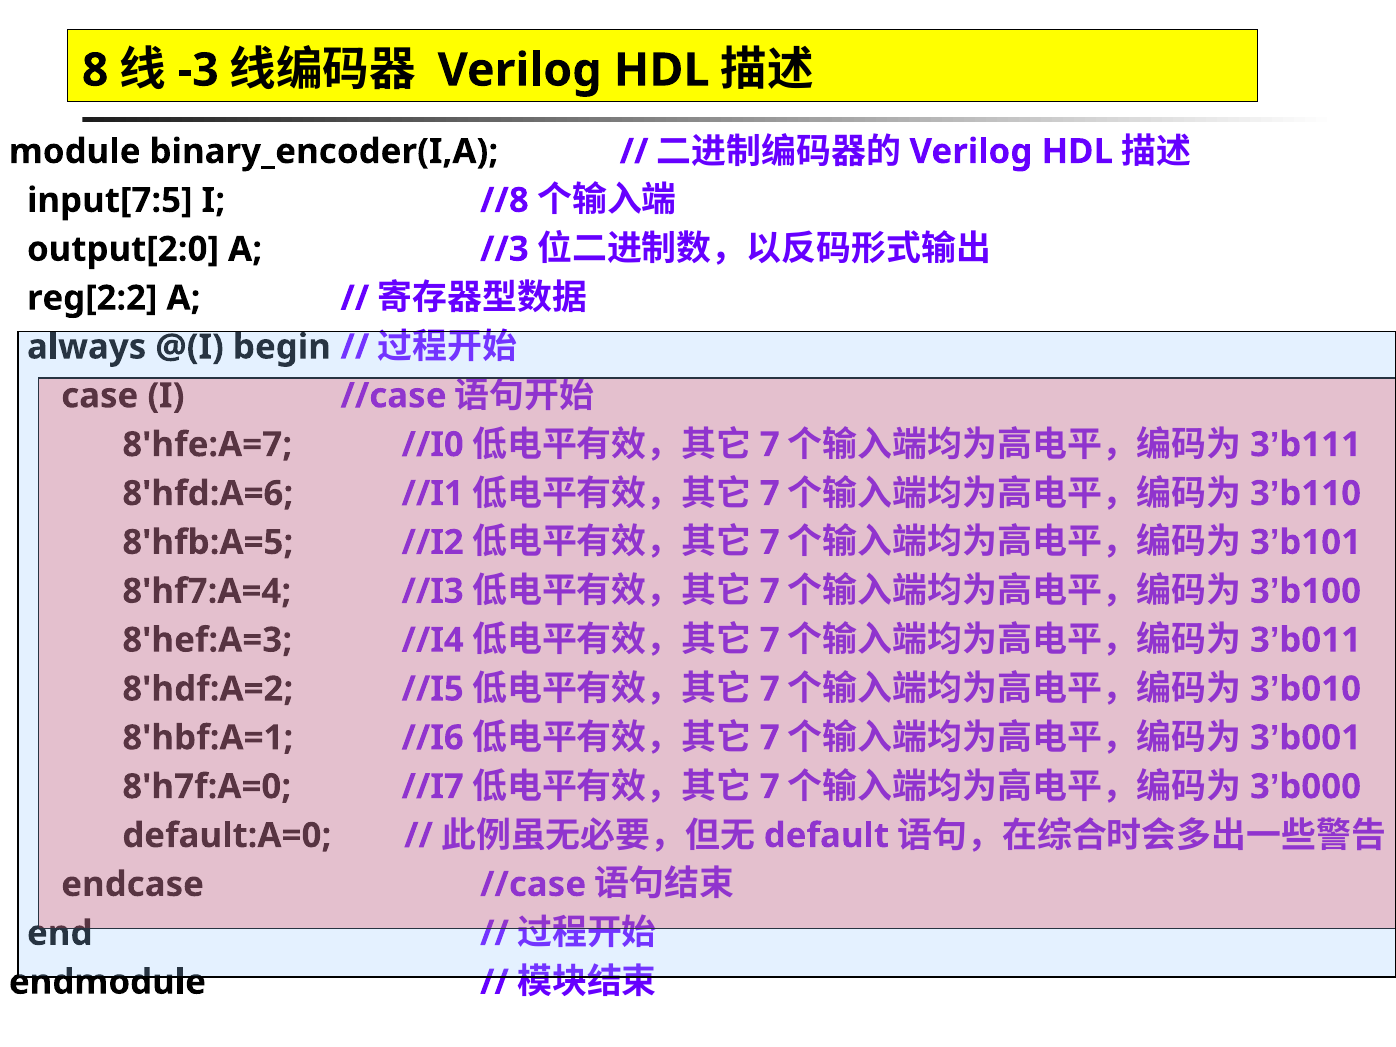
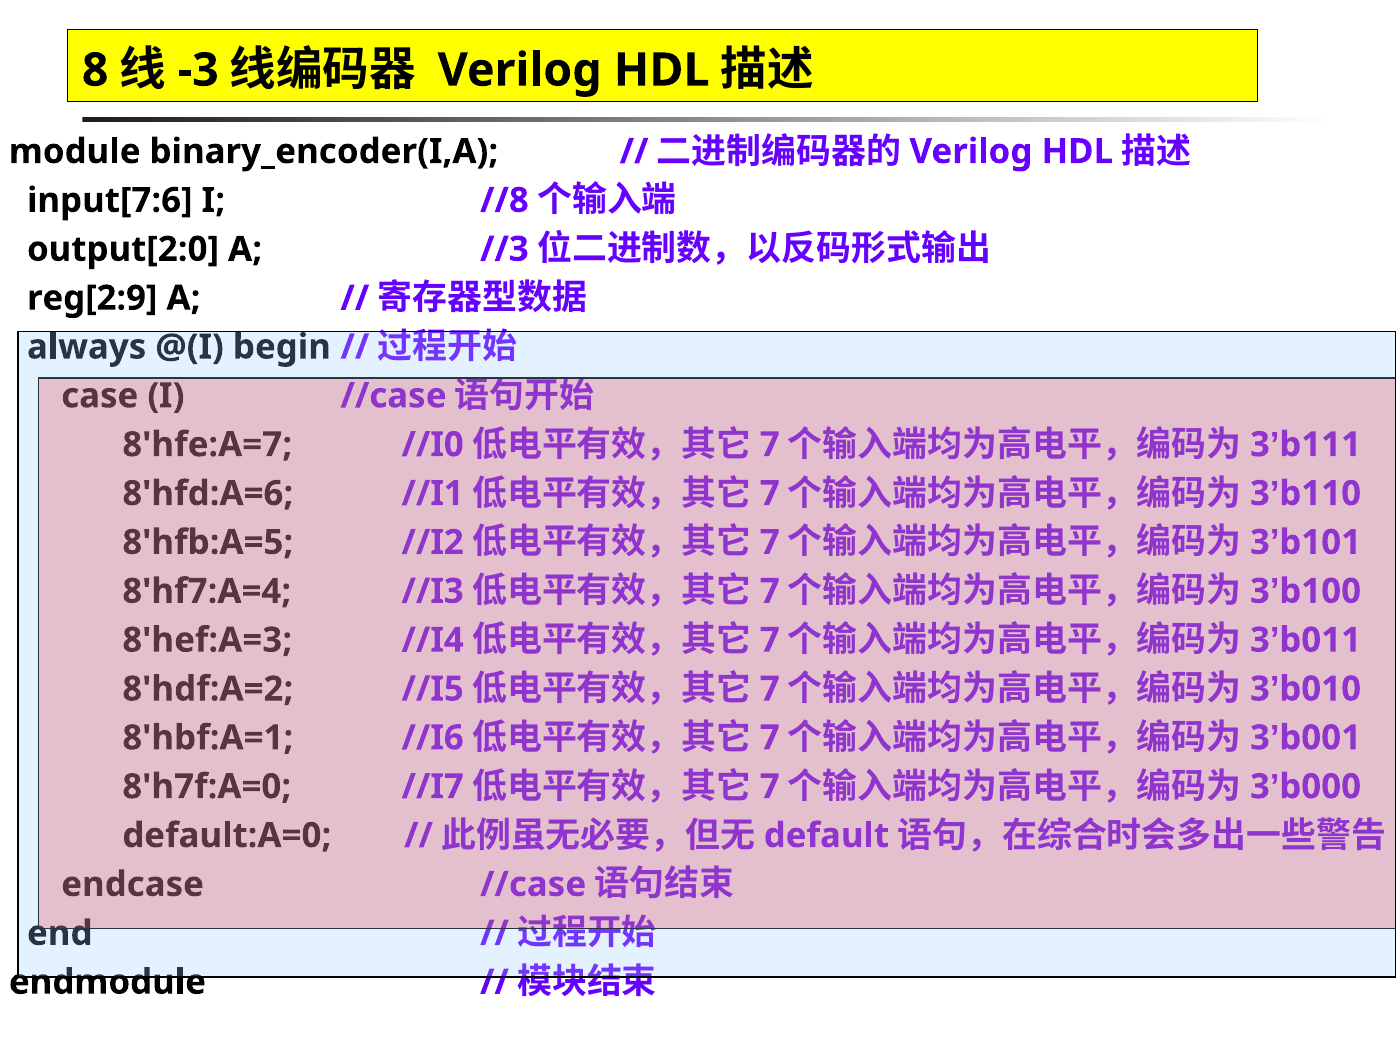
input[7:5: input[7:5 -> input[7:6 (110, 200)
reg[2:2: reg[2:2 -> reg[2:9 (92, 298)
